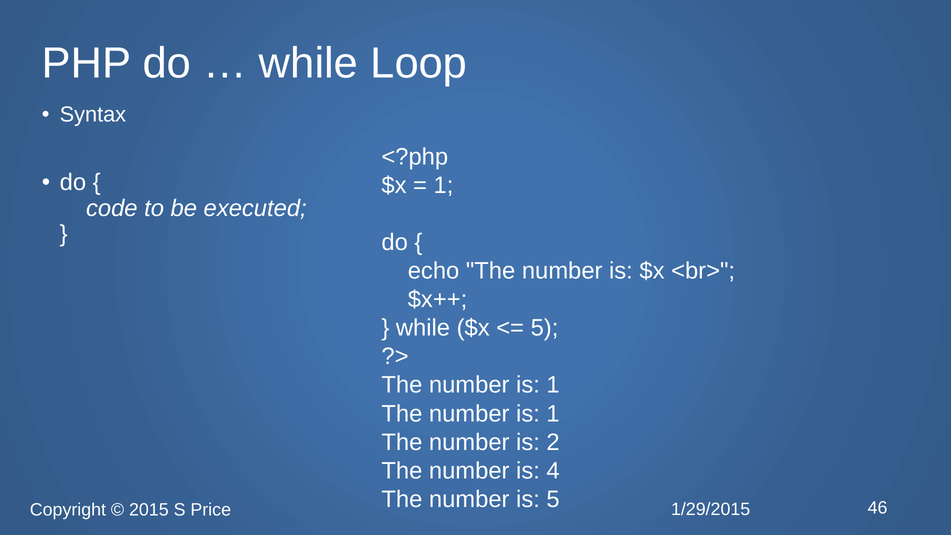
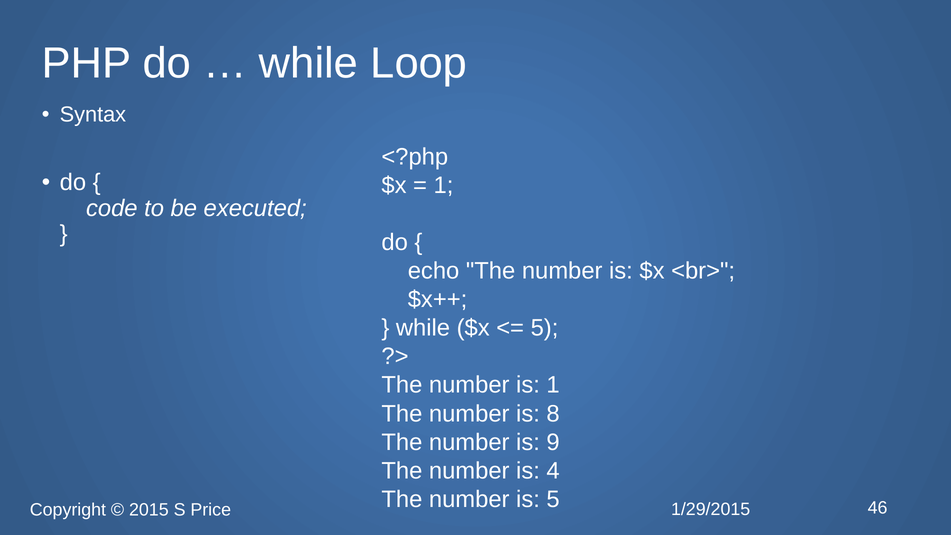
1: 1 -> 8 (553, 414)
2: 2 -> 9 (553, 442)
